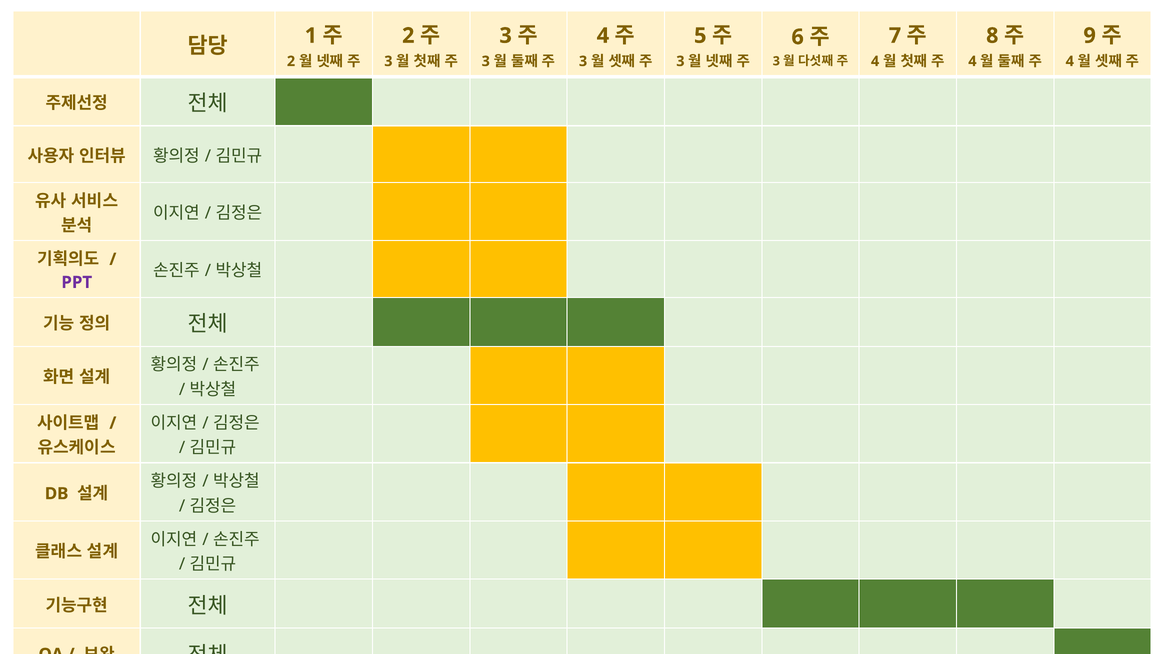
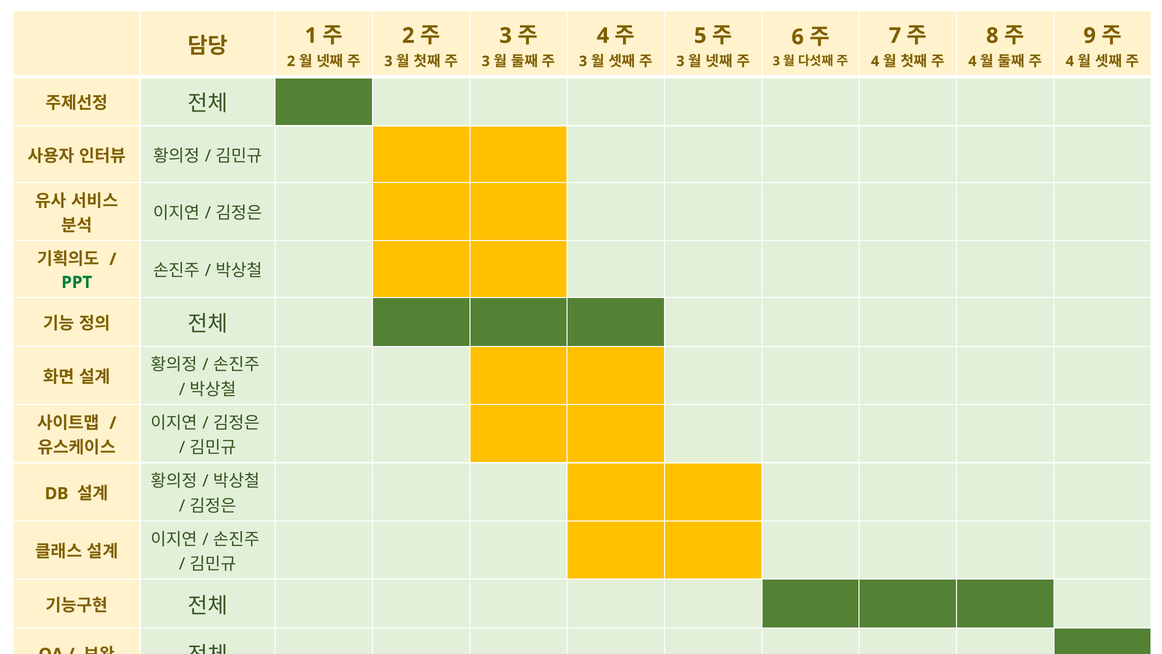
PPT colour: purple -> green (77, 282)
